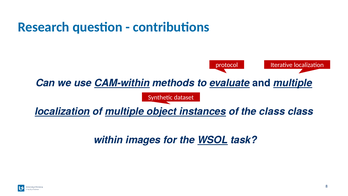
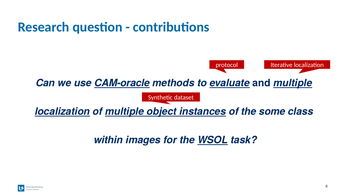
CAM-within: CAM-within -> CAM-oracle (122, 83)
the class: class -> some (272, 111)
